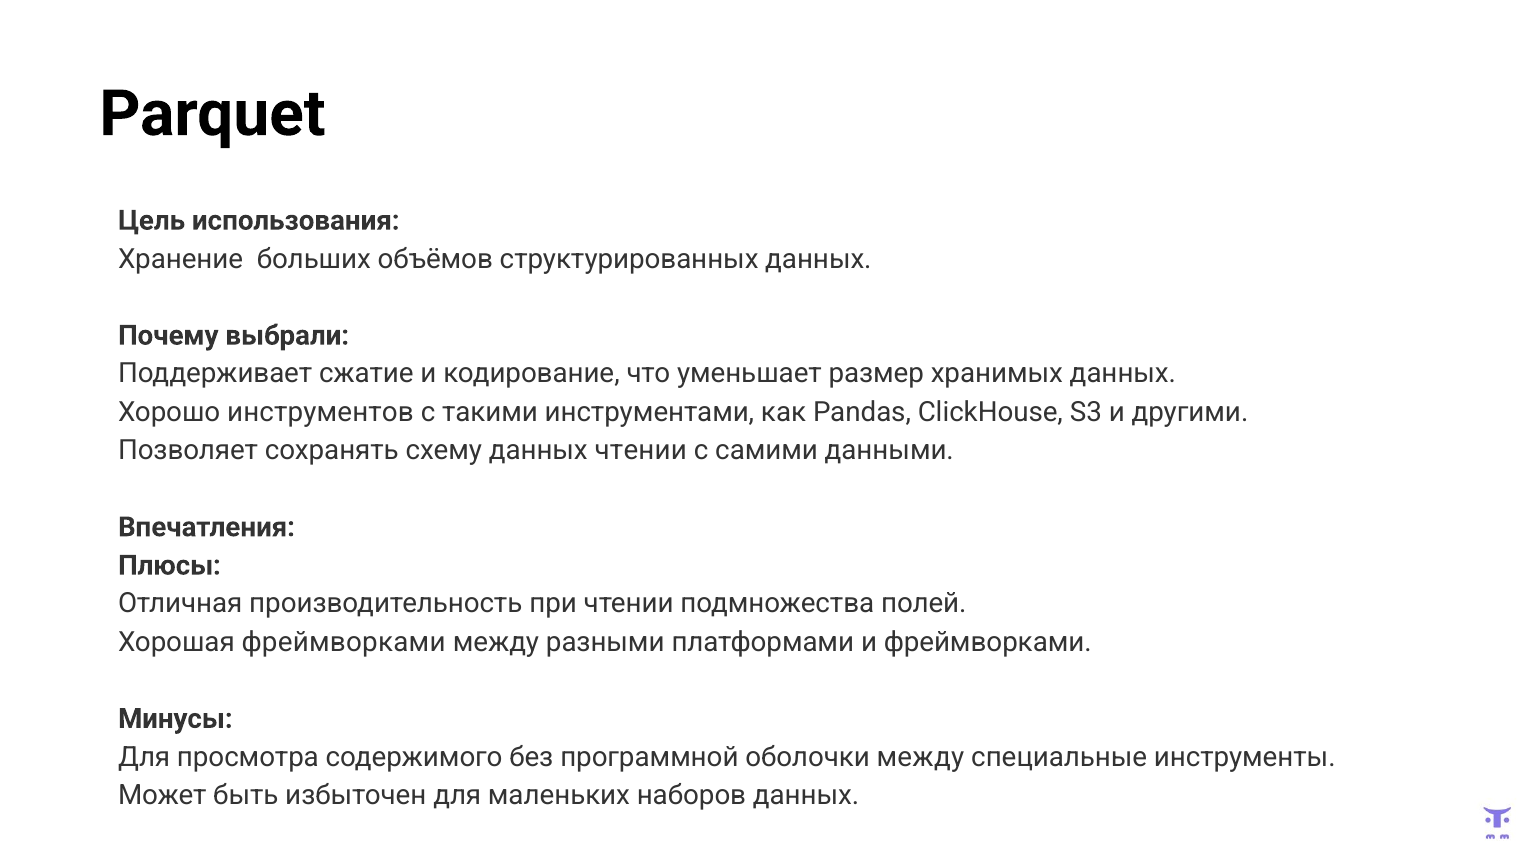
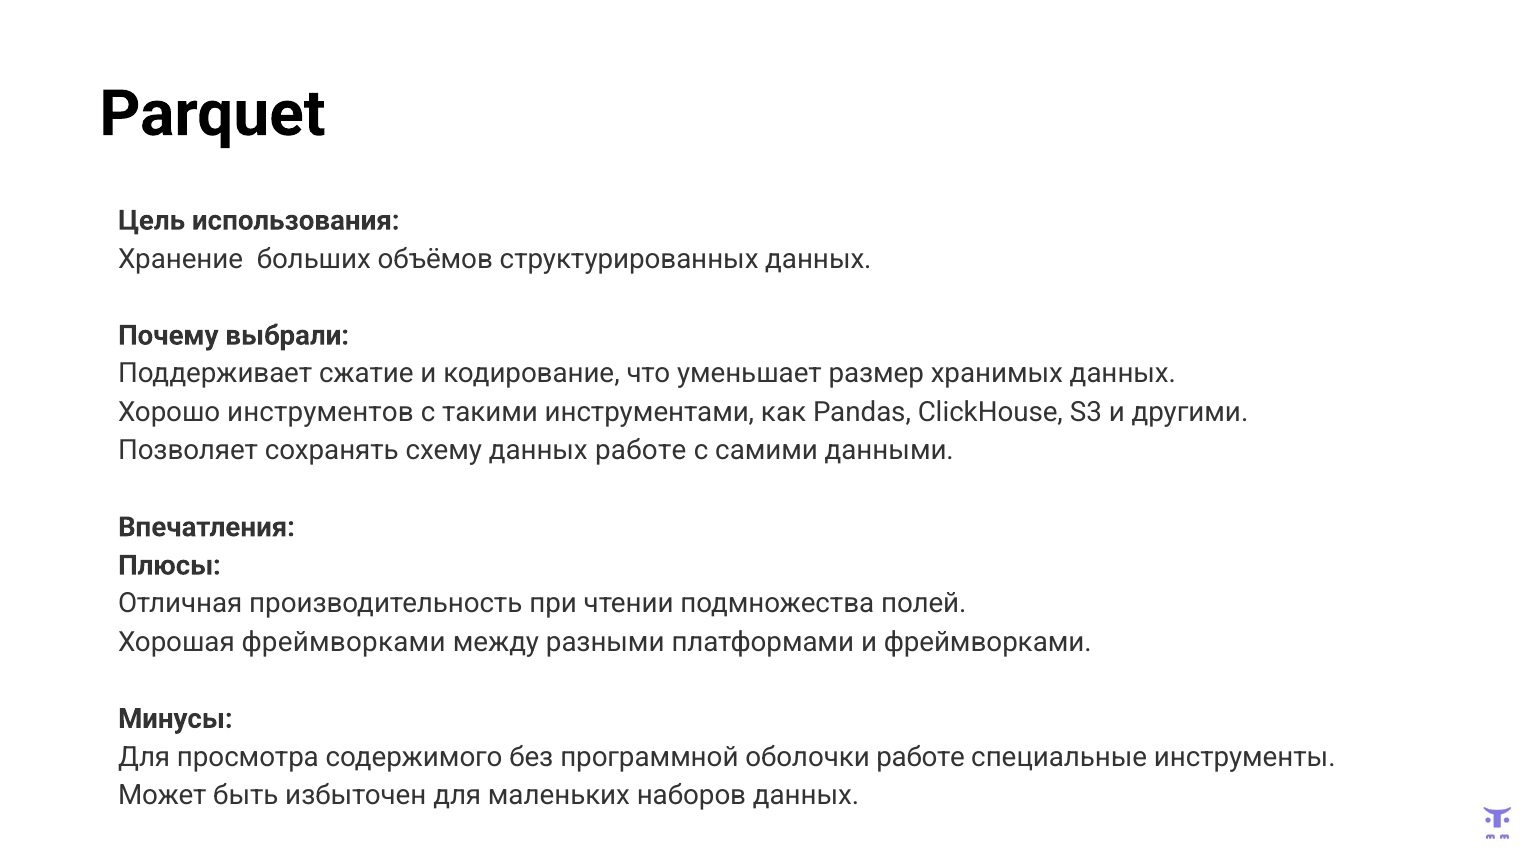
данных чтении: чтении -> работе (641, 451)
оболочки между: между -> работе (921, 757)
